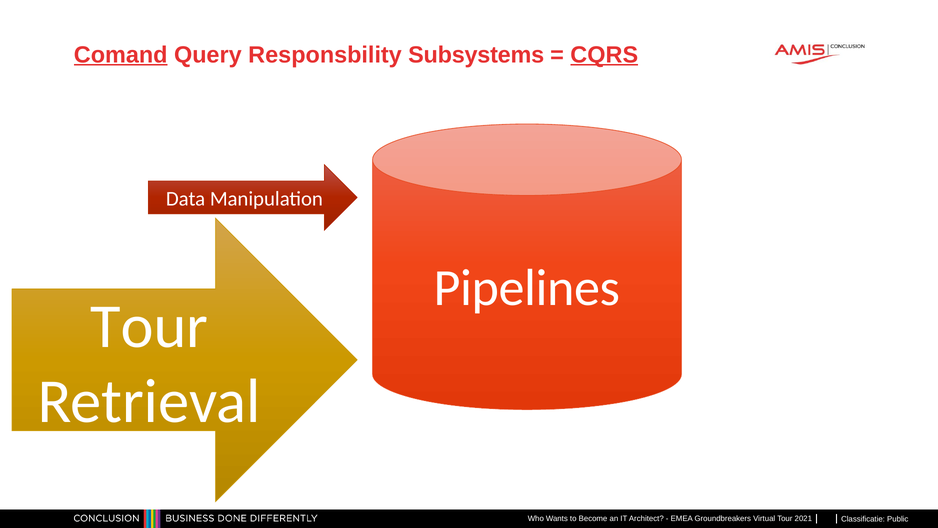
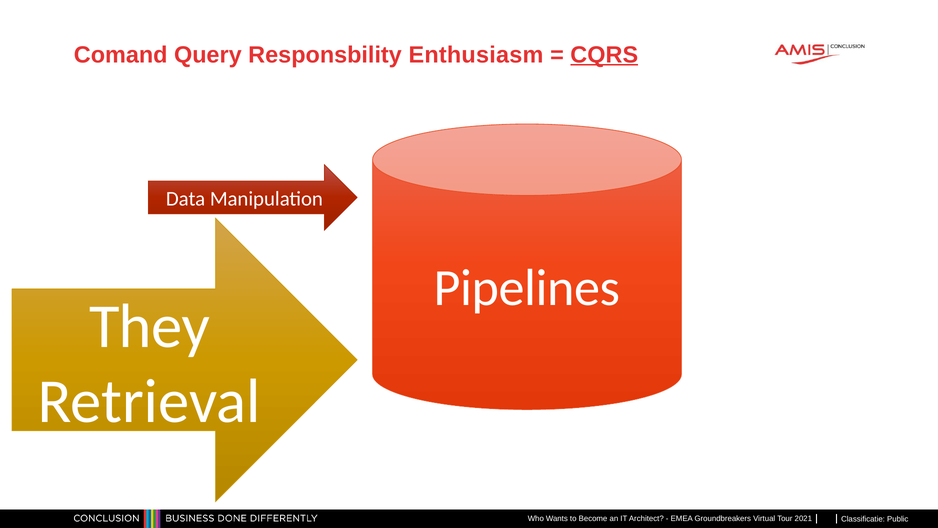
Comand underline: present -> none (121, 55)
Subsystems: Subsystems -> Enthusiasm (476, 55)
Tour: Tour -> They (150, 326)
